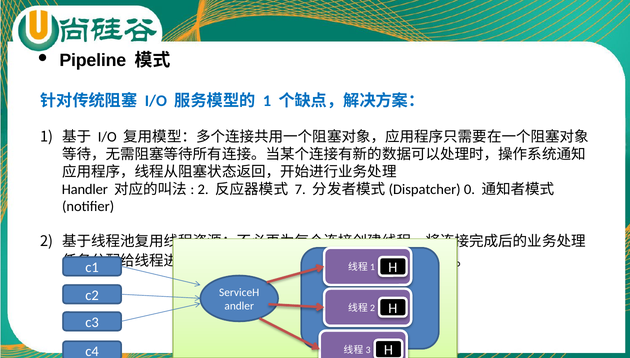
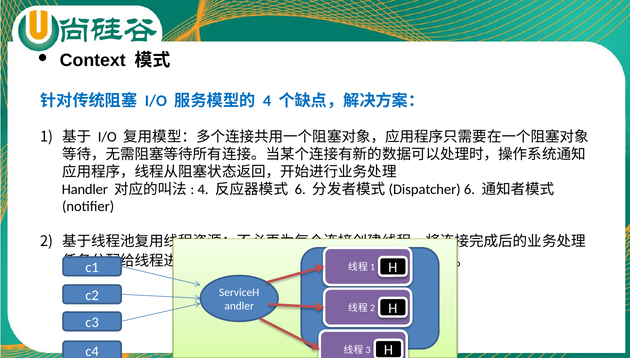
Pipeline: Pipeline -> Context (93, 60)
1: 1 -> 4 (267, 101)
2: 2 -> 4 (203, 189)
7: 7 -> 6 (300, 189)
0: 0 -> 6 (469, 189)
